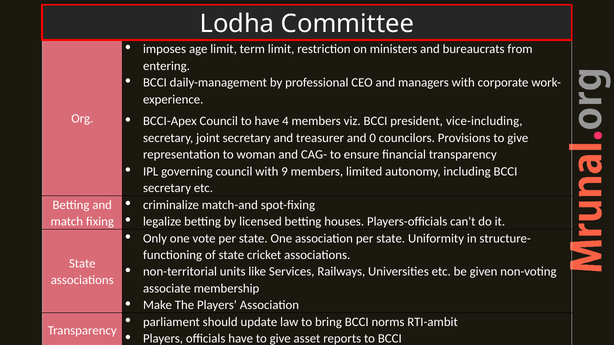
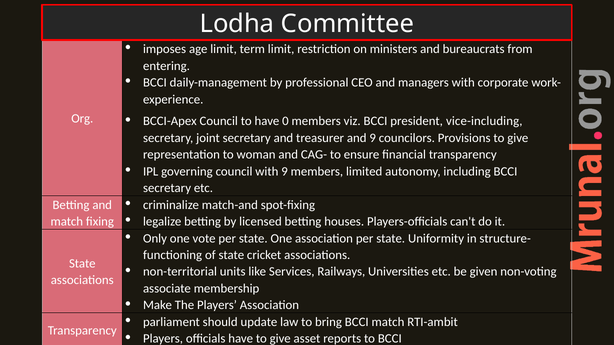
4: 4 -> 0 (285, 121)
and 0: 0 -> 9 (373, 138)
BCCI norms: norms -> match (388, 322)
